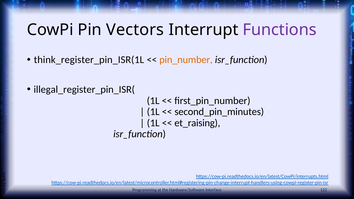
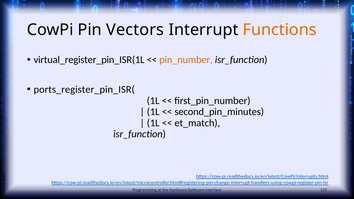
Functions colour: purple -> orange (280, 30)
think_register_pin_ISR(1L: think_register_pin_ISR(1L -> virtual_register_pin_ISR(1L (89, 60)
illegal_register_pin_ISR(: illegal_register_pin_ISR( -> ports_register_pin_ISR( (84, 90)
et_raising: et_raising -> et_match (197, 123)
